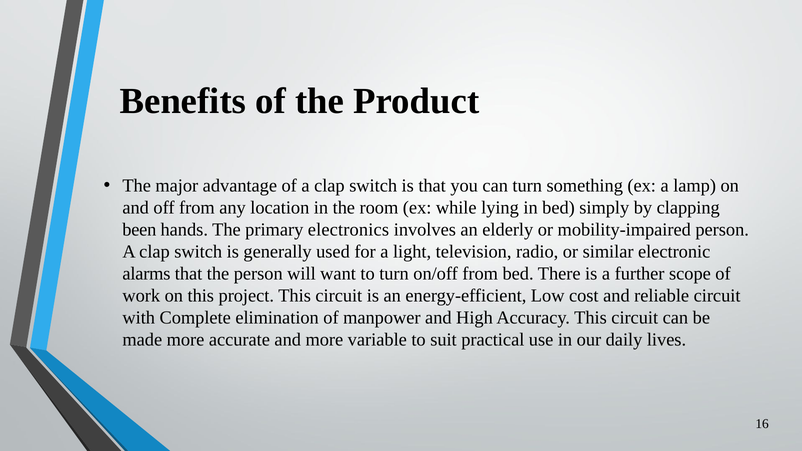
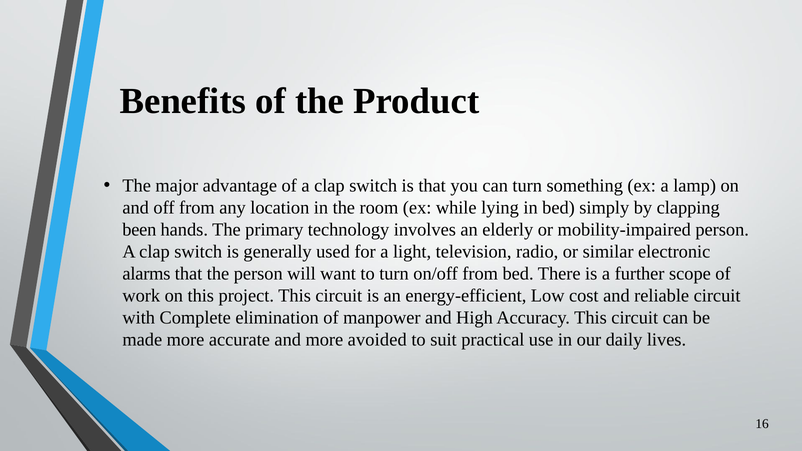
electronics: electronics -> technology (349, 230)
variable: variable -> avoided (377, 340)
